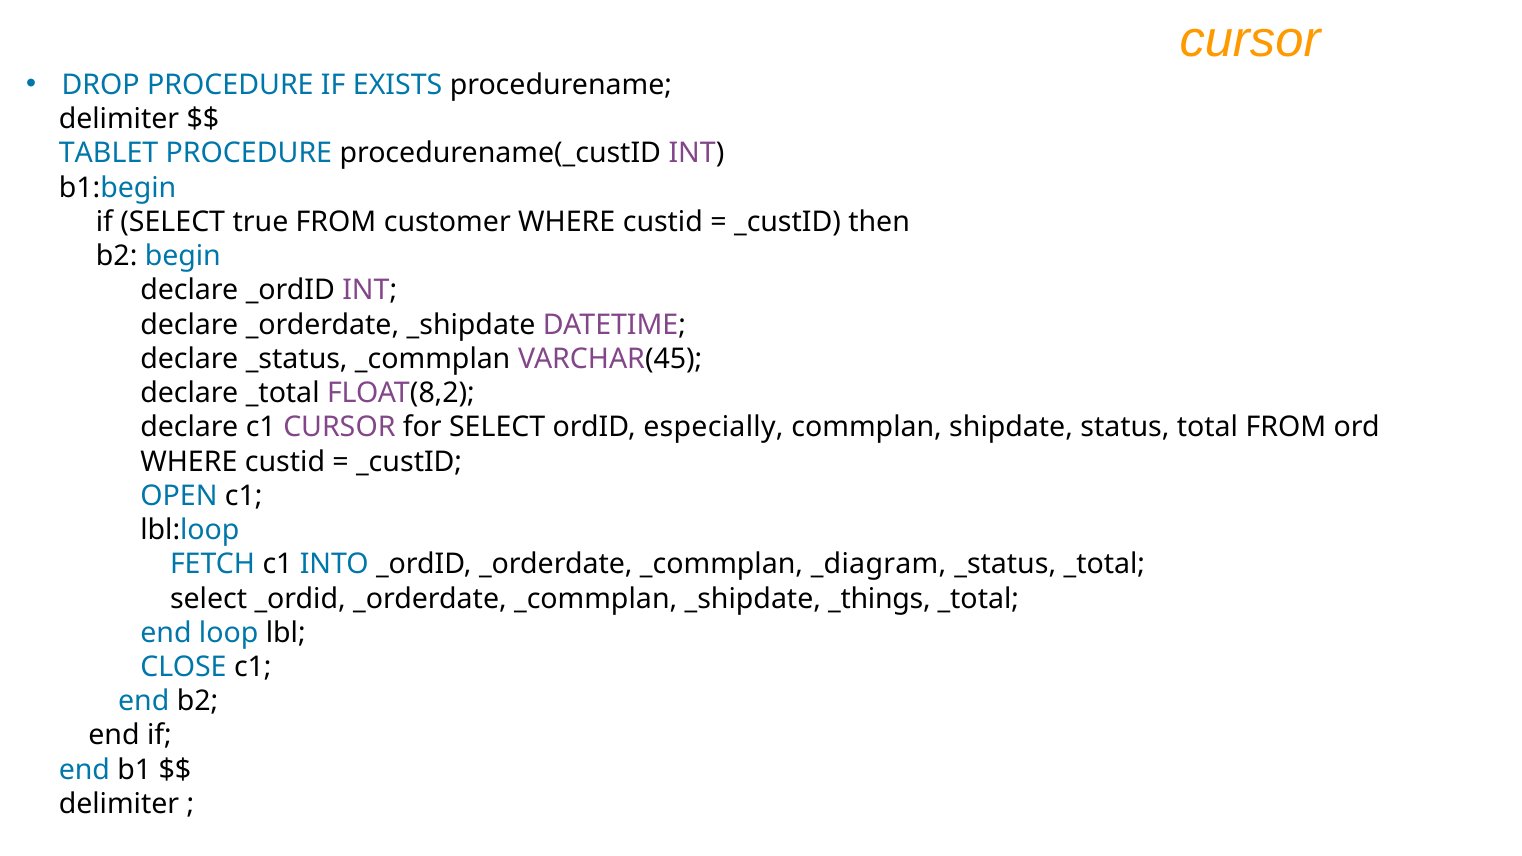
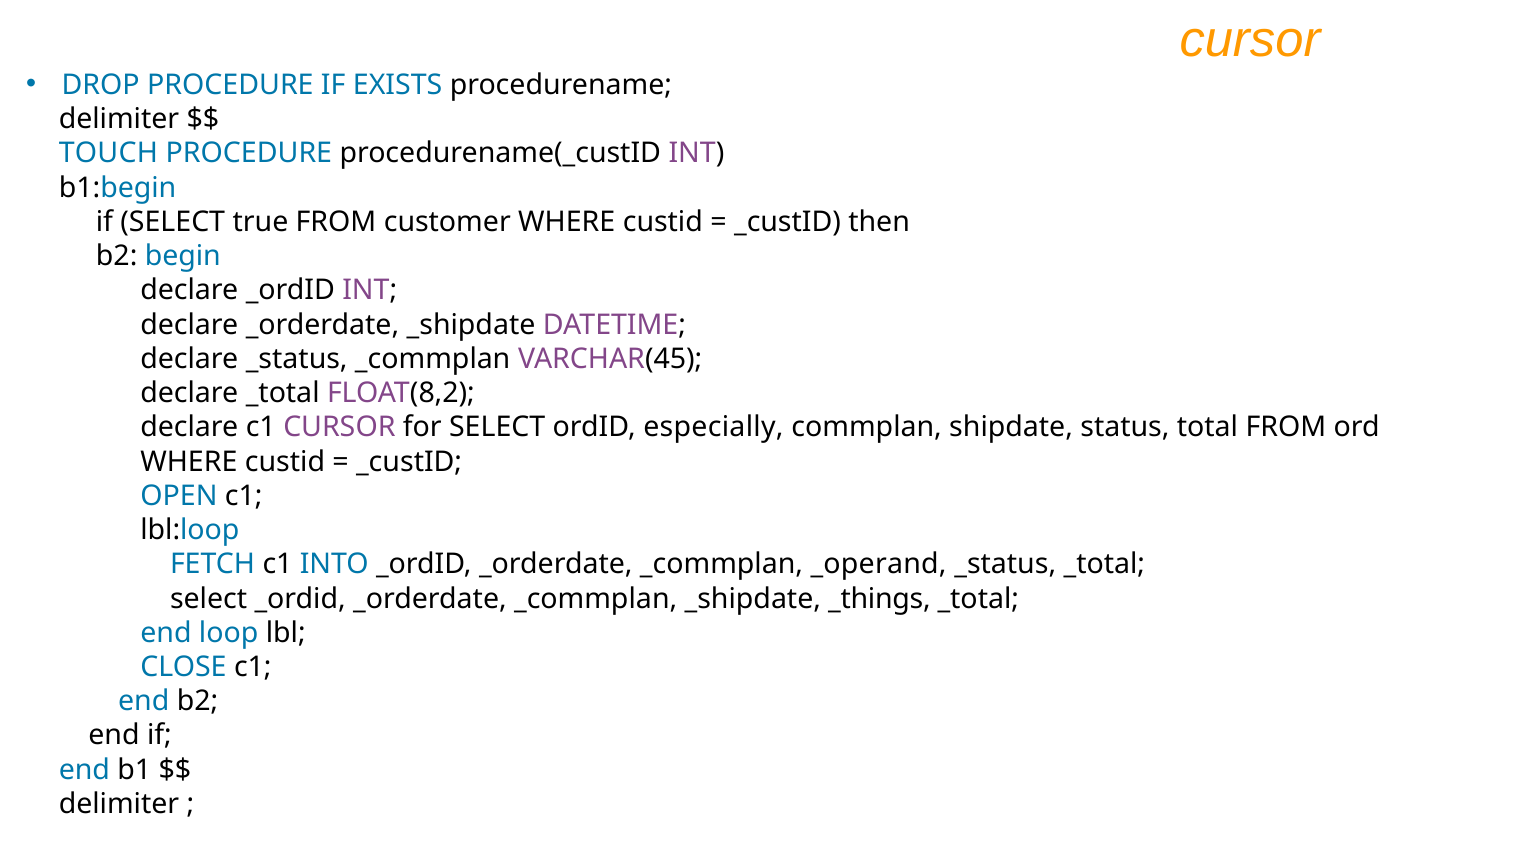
TABLET: TABLET -> TOUCH (108, 153)
_diagram: _diagram -> _operand (879, 564)
